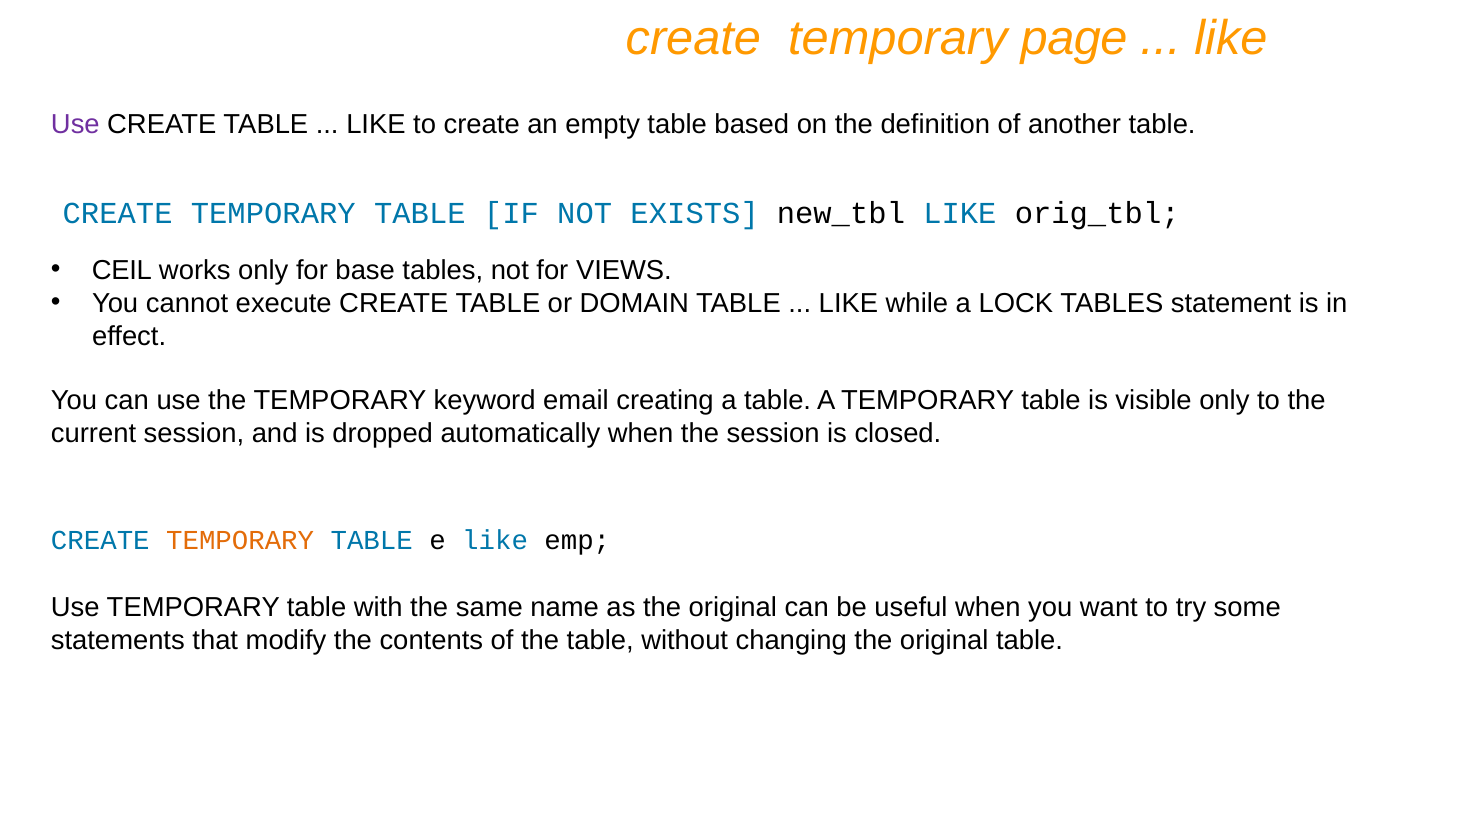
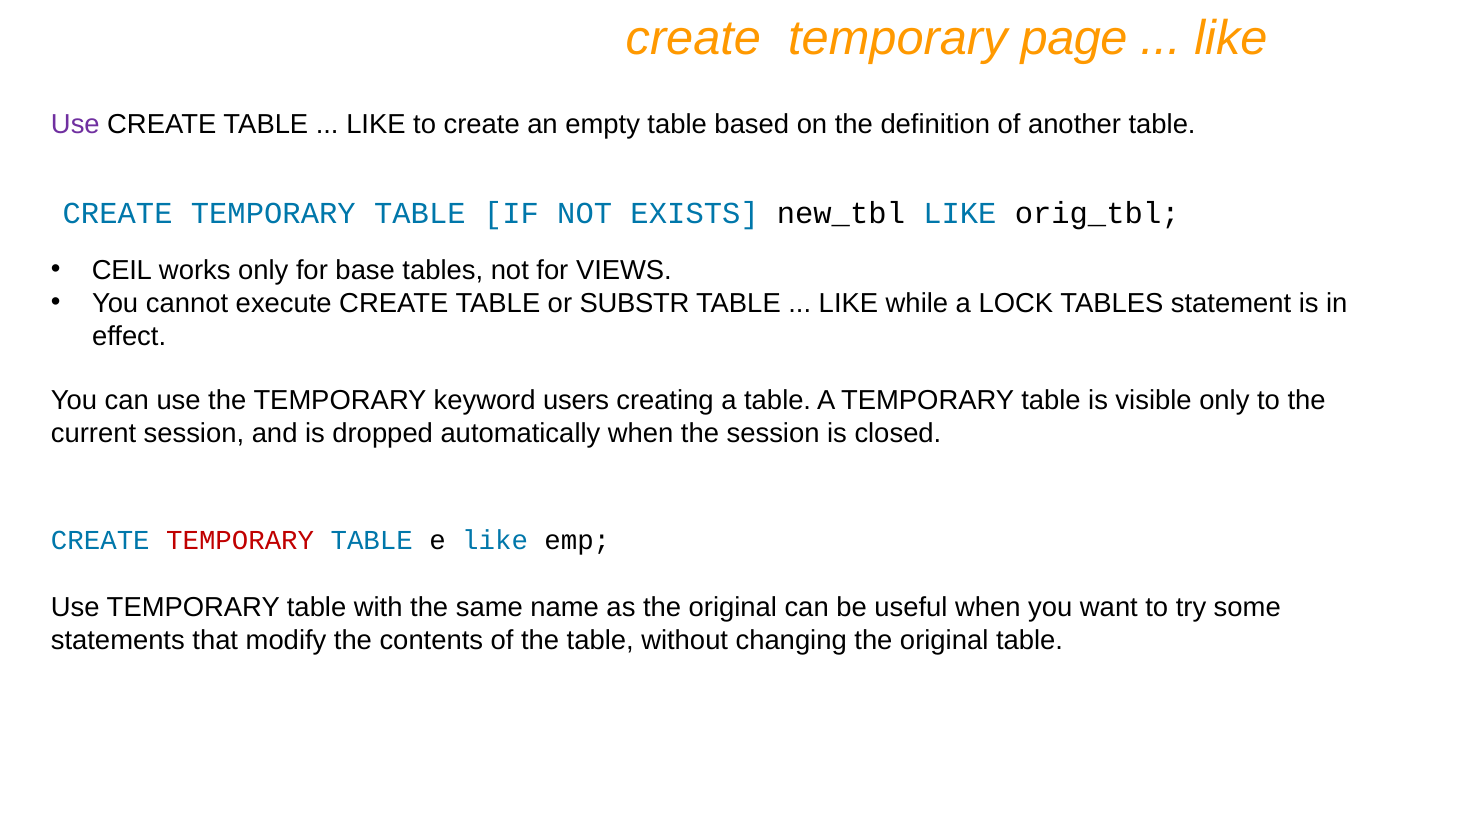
DOMAIN: DOMAIN -> SUBSTR (634, 303)
email: email -> users (576, 401)
TEMPORARY colour: orange -> red (240, 540)
